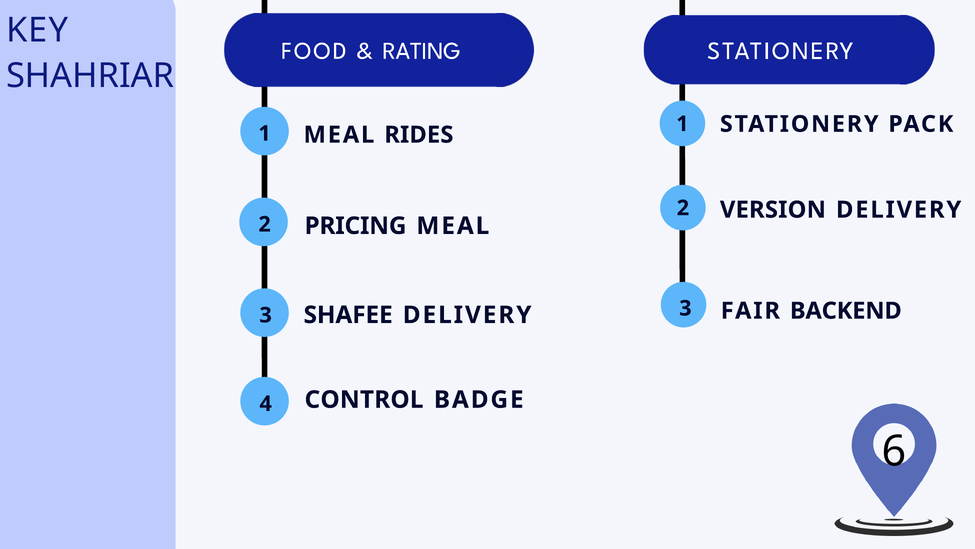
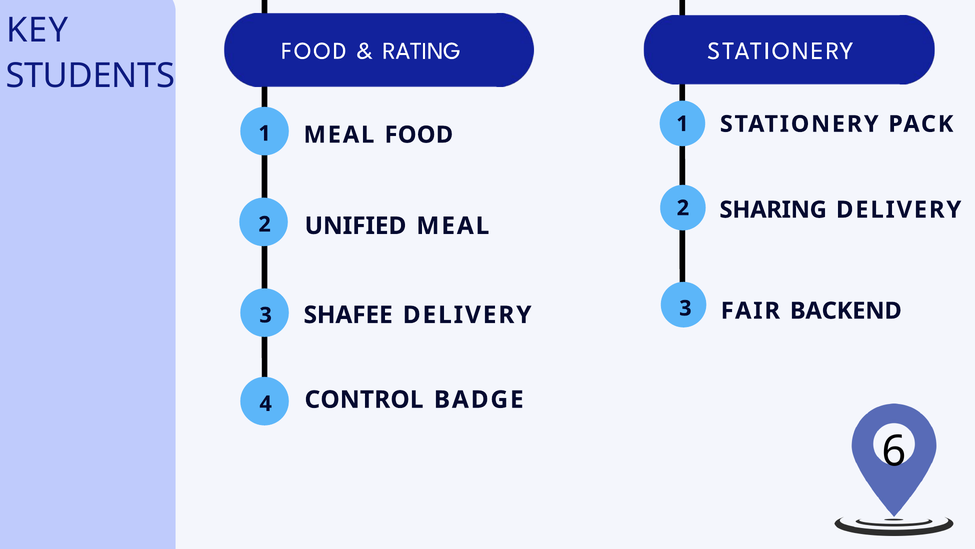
SHAHRIAR: SHAHRIAR -> STUDENTS (90, 76)
MEAL RIDES: RIDES -> FOOD (419, 135)
VERSION: VERSION -> SHARING (773, 210)
PRICING: PRICING -> UNIFIED (355, 226)
